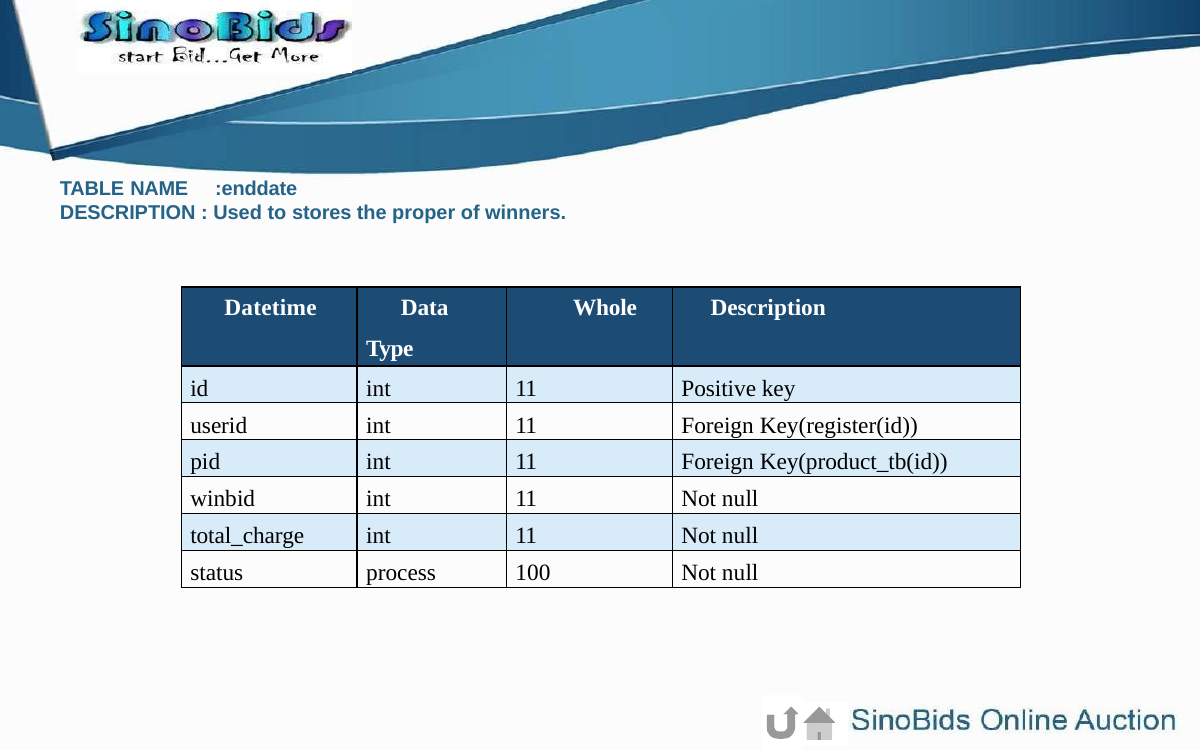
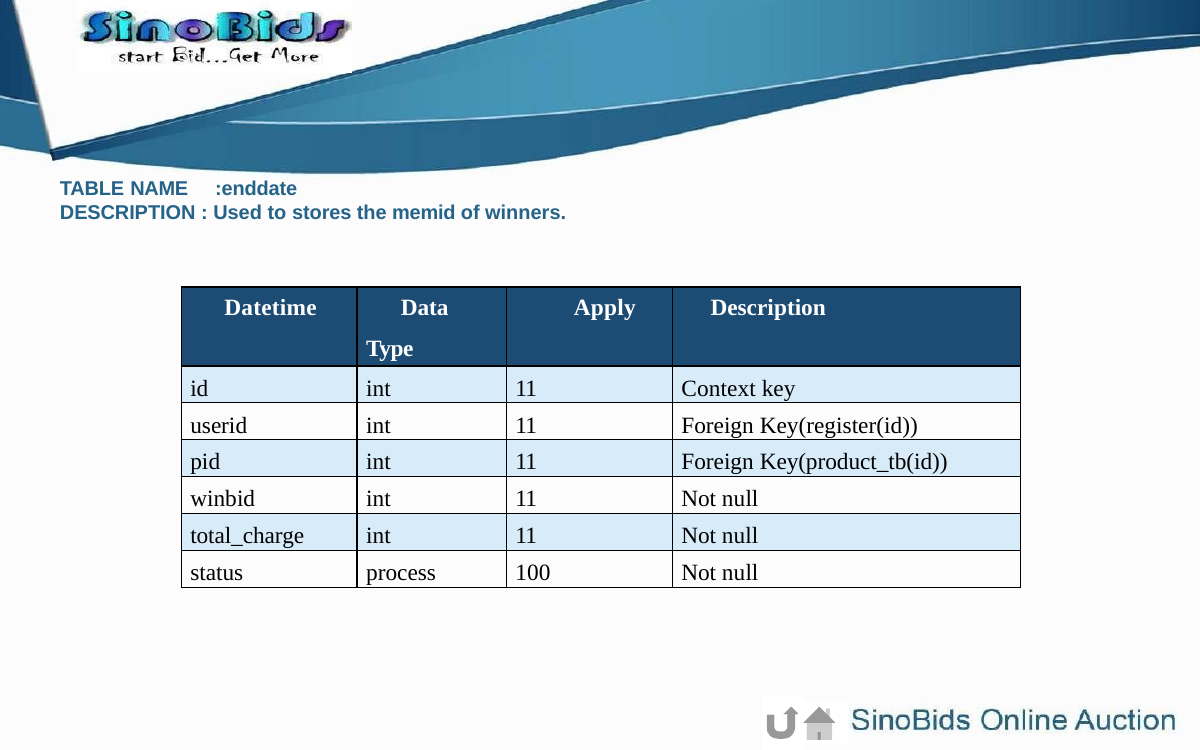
proper: proper -> memid (424, 213)
Whole: Whole -> Apply (605, 308)
Positive: Positive -> Context (719, 388)
